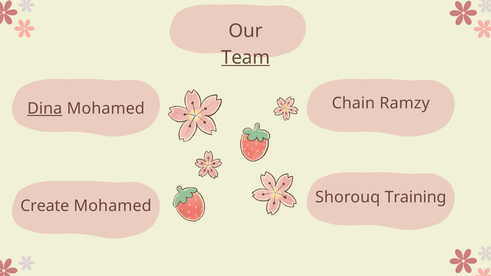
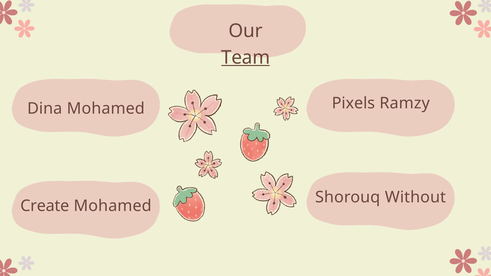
Dina underline: present -> none (45, 109)
Chain: Chain -> Pixels (353, 103)
Training: Training -> Without (415, 197)
